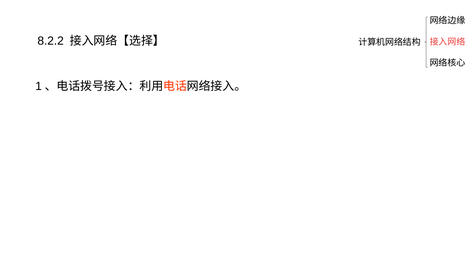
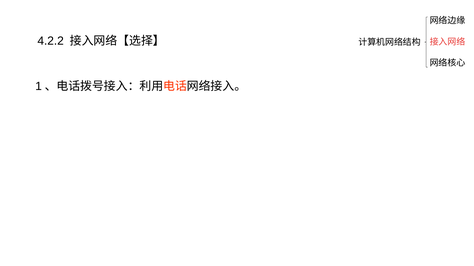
8.2.2: 8.2.2 -> 4.2.2 (51, 41)
